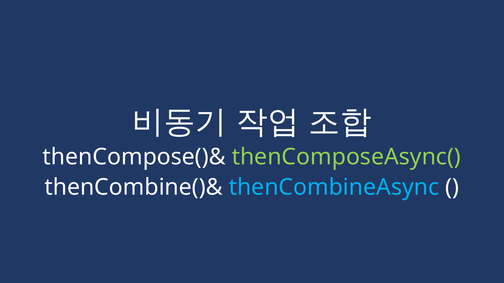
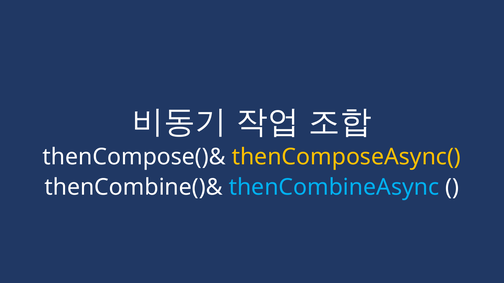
thenComposeAsync( colour: light green -> yellow (346, 157)
